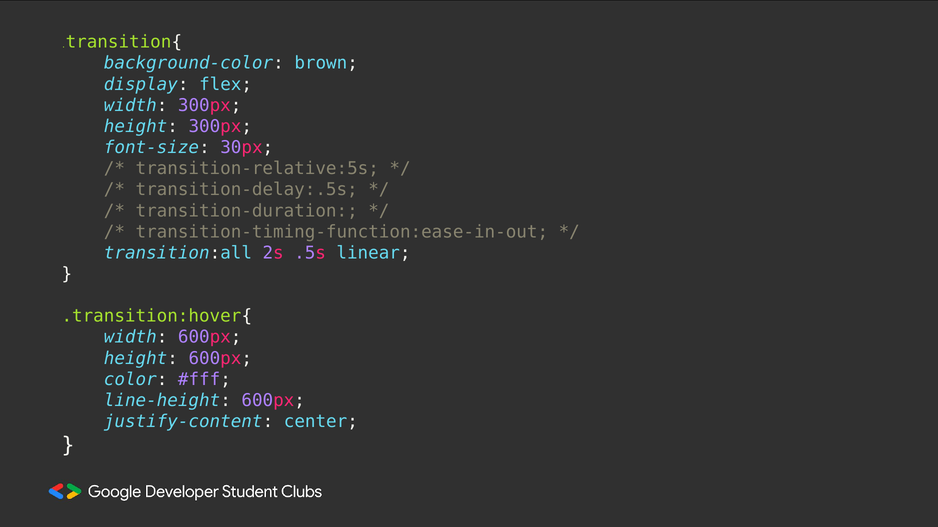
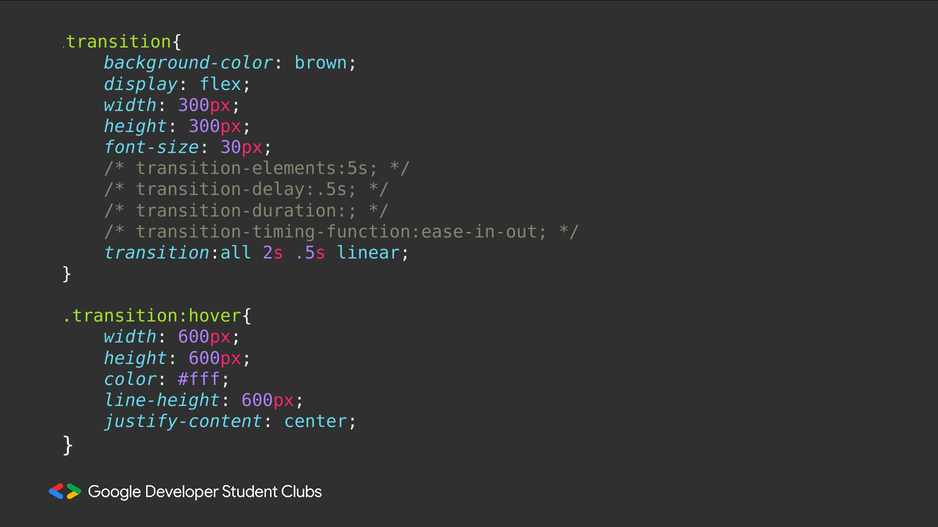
transition-relative:5s: transition-relative:5s -> transition-elements:5s (257, 169)
